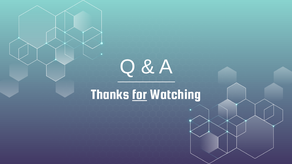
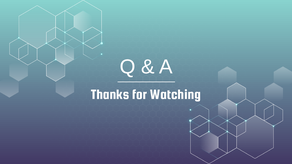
for underline: present -> none (140, 94)
